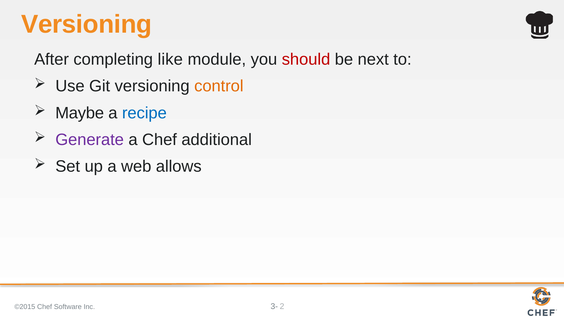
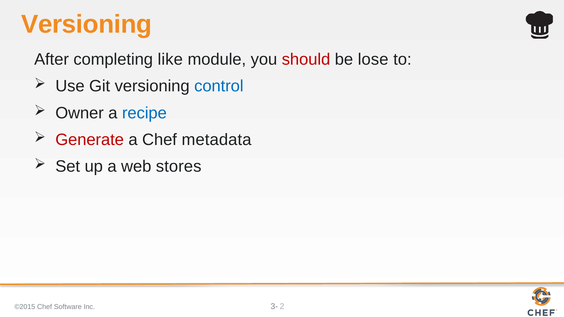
next: next -> lose (373, 59)
control colour: orange -> blue (219, 86)
Maybe: Maybe -> Owner (80, 113)
Generate colour: purple -> red (90, 140)
additional: additional -> metadata (217, 140)
allows: allows -> stores (179, 167)
